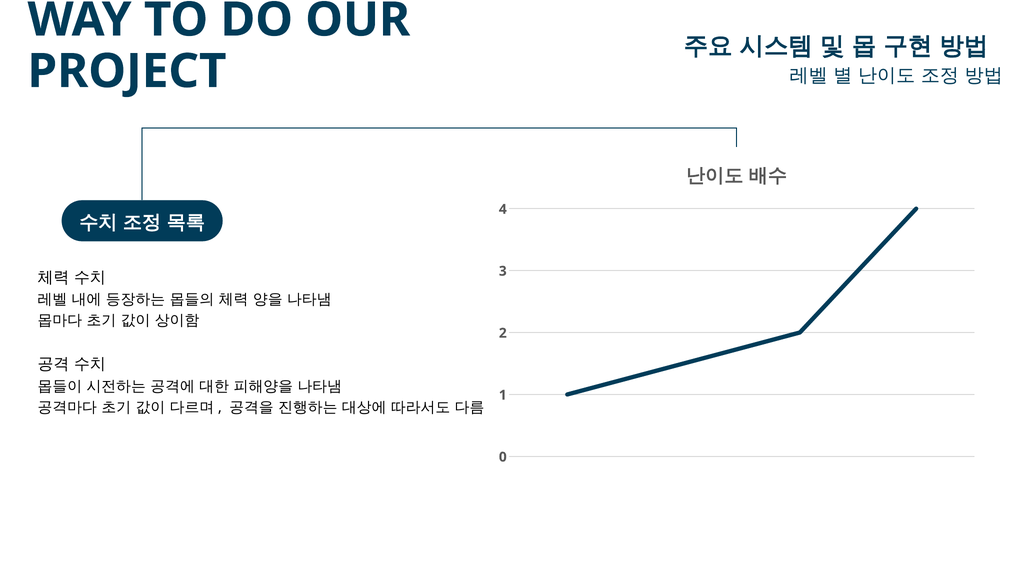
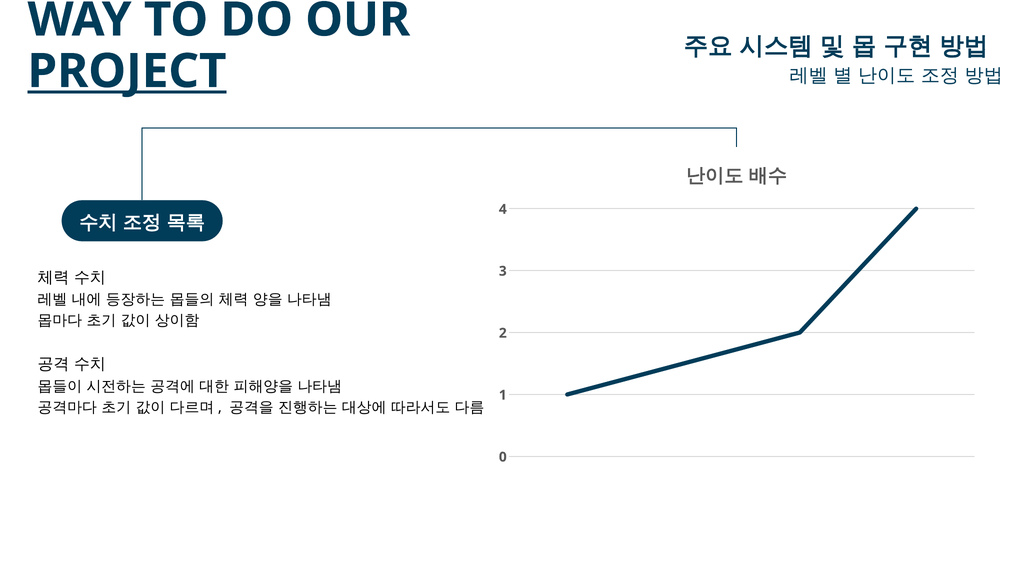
PROJECT underline: none -> present (127, 71)
